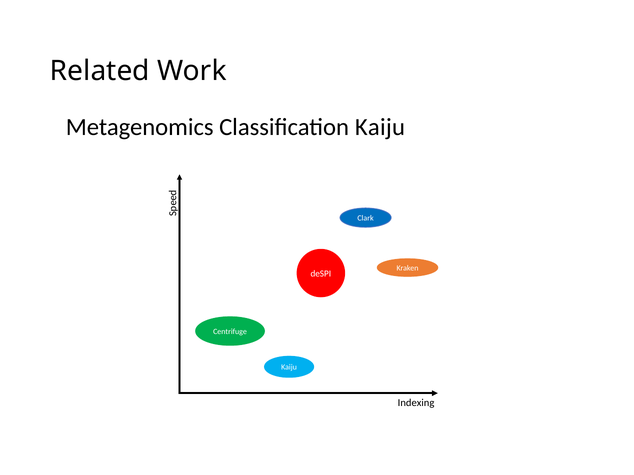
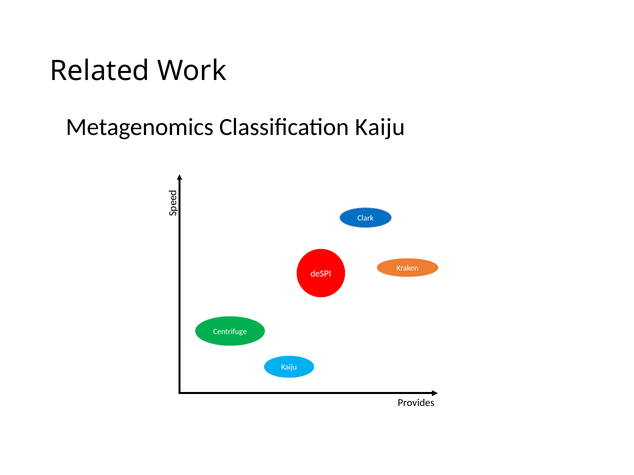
Indexing: Indexing -> Provides (416, 403)
